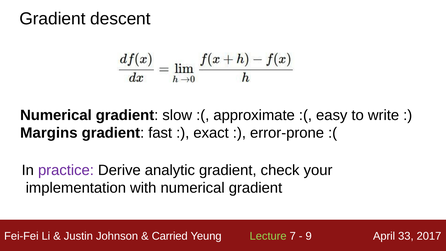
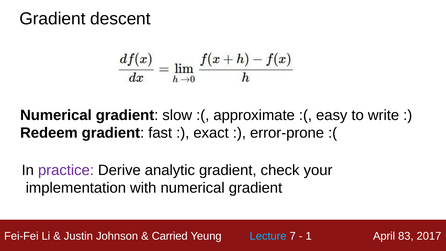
Margins: Margins -> Redeem (49, 133)
Lecture colour: light green -> light blue (268, 236)
9: 9 -> 1 (309, 236)
33: 33 -> 83 (406, 236)
